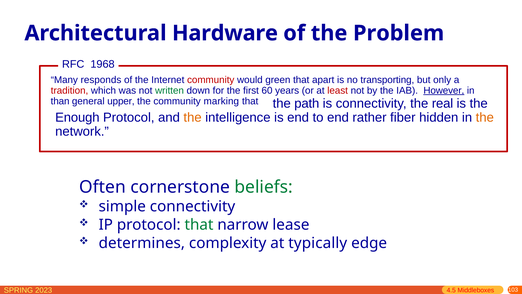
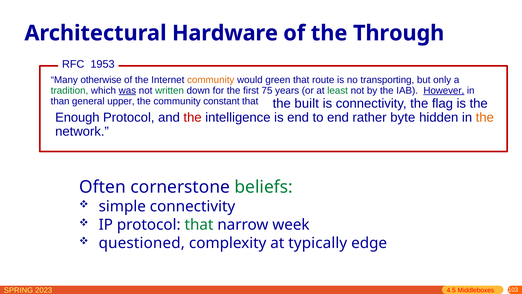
Problem: Problem -> Through (399, 33)
1968: 1968 -> 1953 (103, 64)
responds: responds -> otherwise (101, 80)
community colour: red -> orange (211, 80)
apart: apart -> route (323, 80)
tradition colour: red -> green (70, 90)
was underline: none -> present (127, 90)
60: 60 -> 75 (267, 90)
least colour: red -> green (338, 90)
marking: marking -> constant (221, 101)
path: path -> built (307, 103)
real: real -> flag (442, 103)
the colour: orange -> red (193, 117)
fiber: fiber -> byte (403, 117)
lease: lease -> week (291, 225)
determines: determines -> questioned (142, 243)
